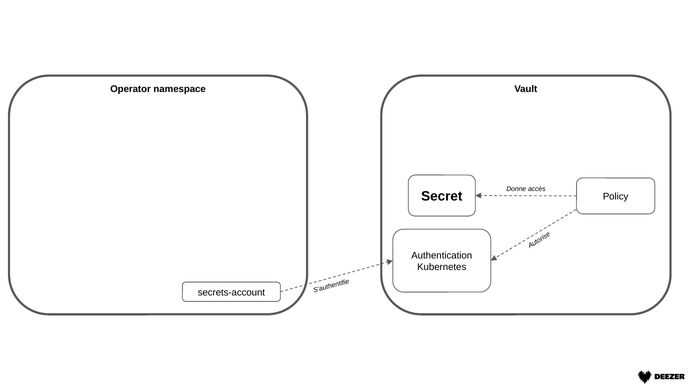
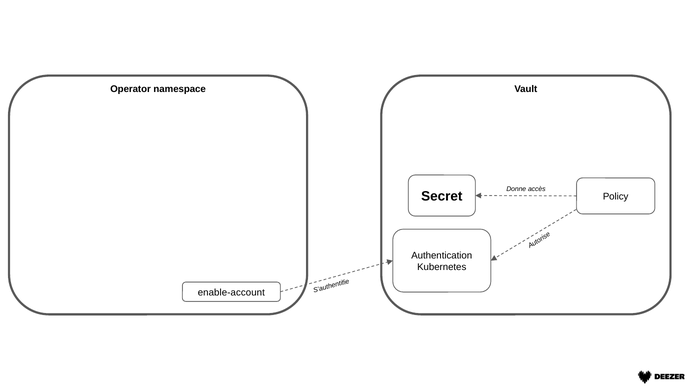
secrets-account: secrets-account -> enable-account (231, 293)
